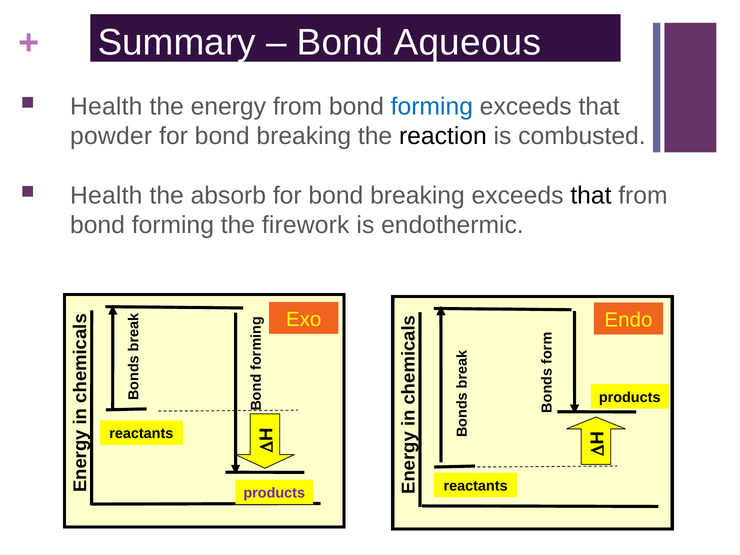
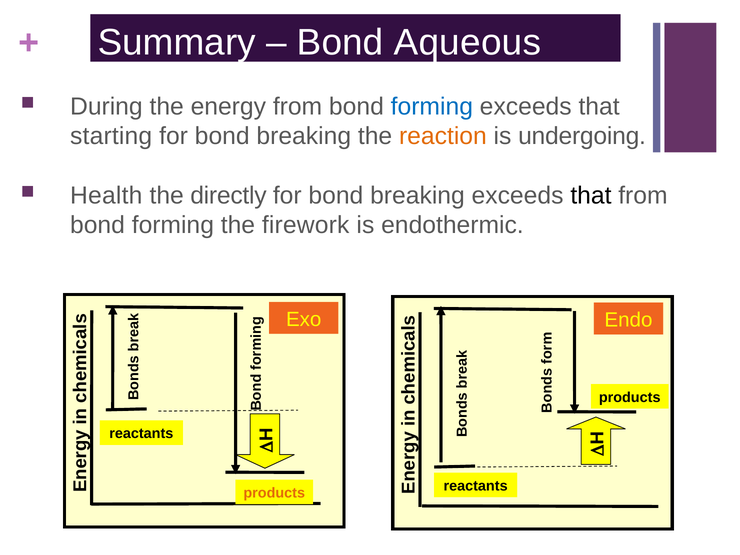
Health: Health -> During (106, 107)
powder: powder -> starting (111, 136)
reaction colour: black -> orange (443, 136)
combusted: combusted -> undergoing (582, 136)
absorb: absorb -> directly (228, 196)
products colour: purple -> orange (274, 493)
